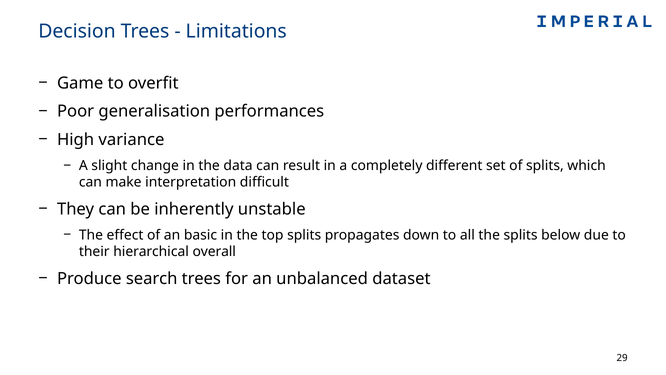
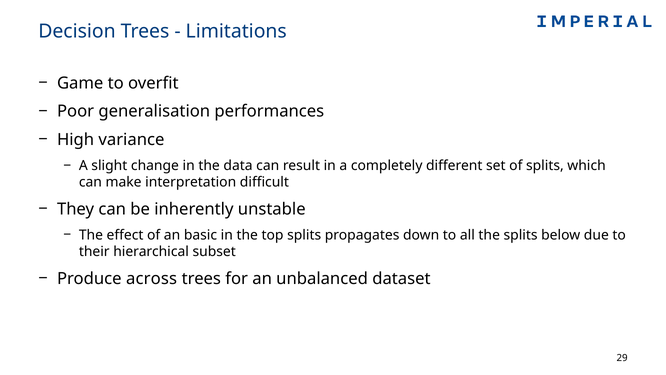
overall: overall -> subset (214, 251)
search: search -> across (152, 278)
